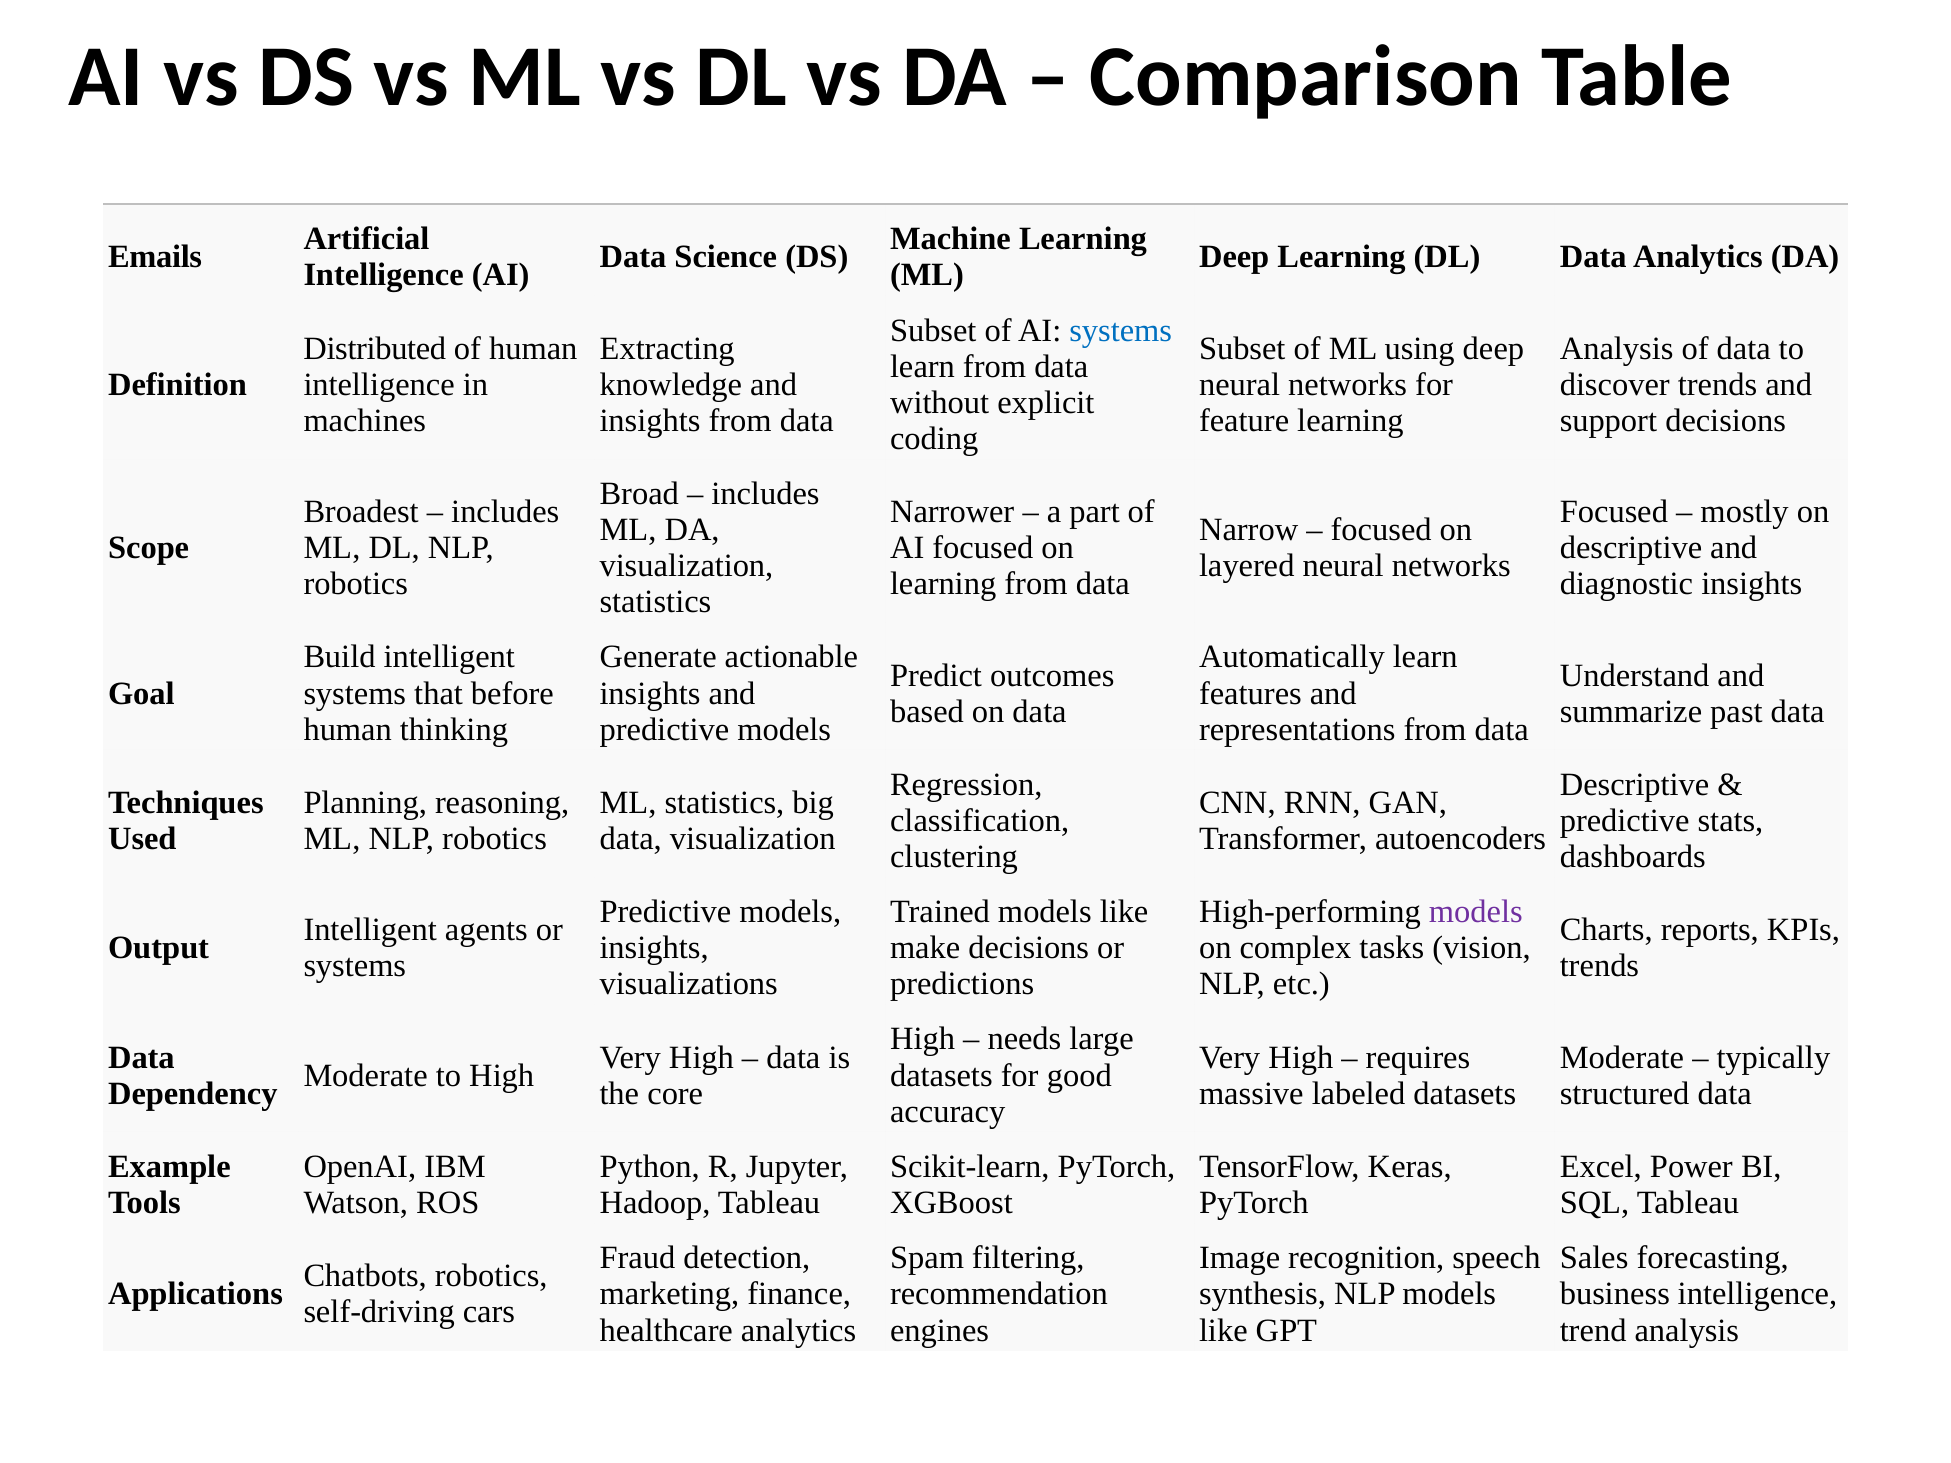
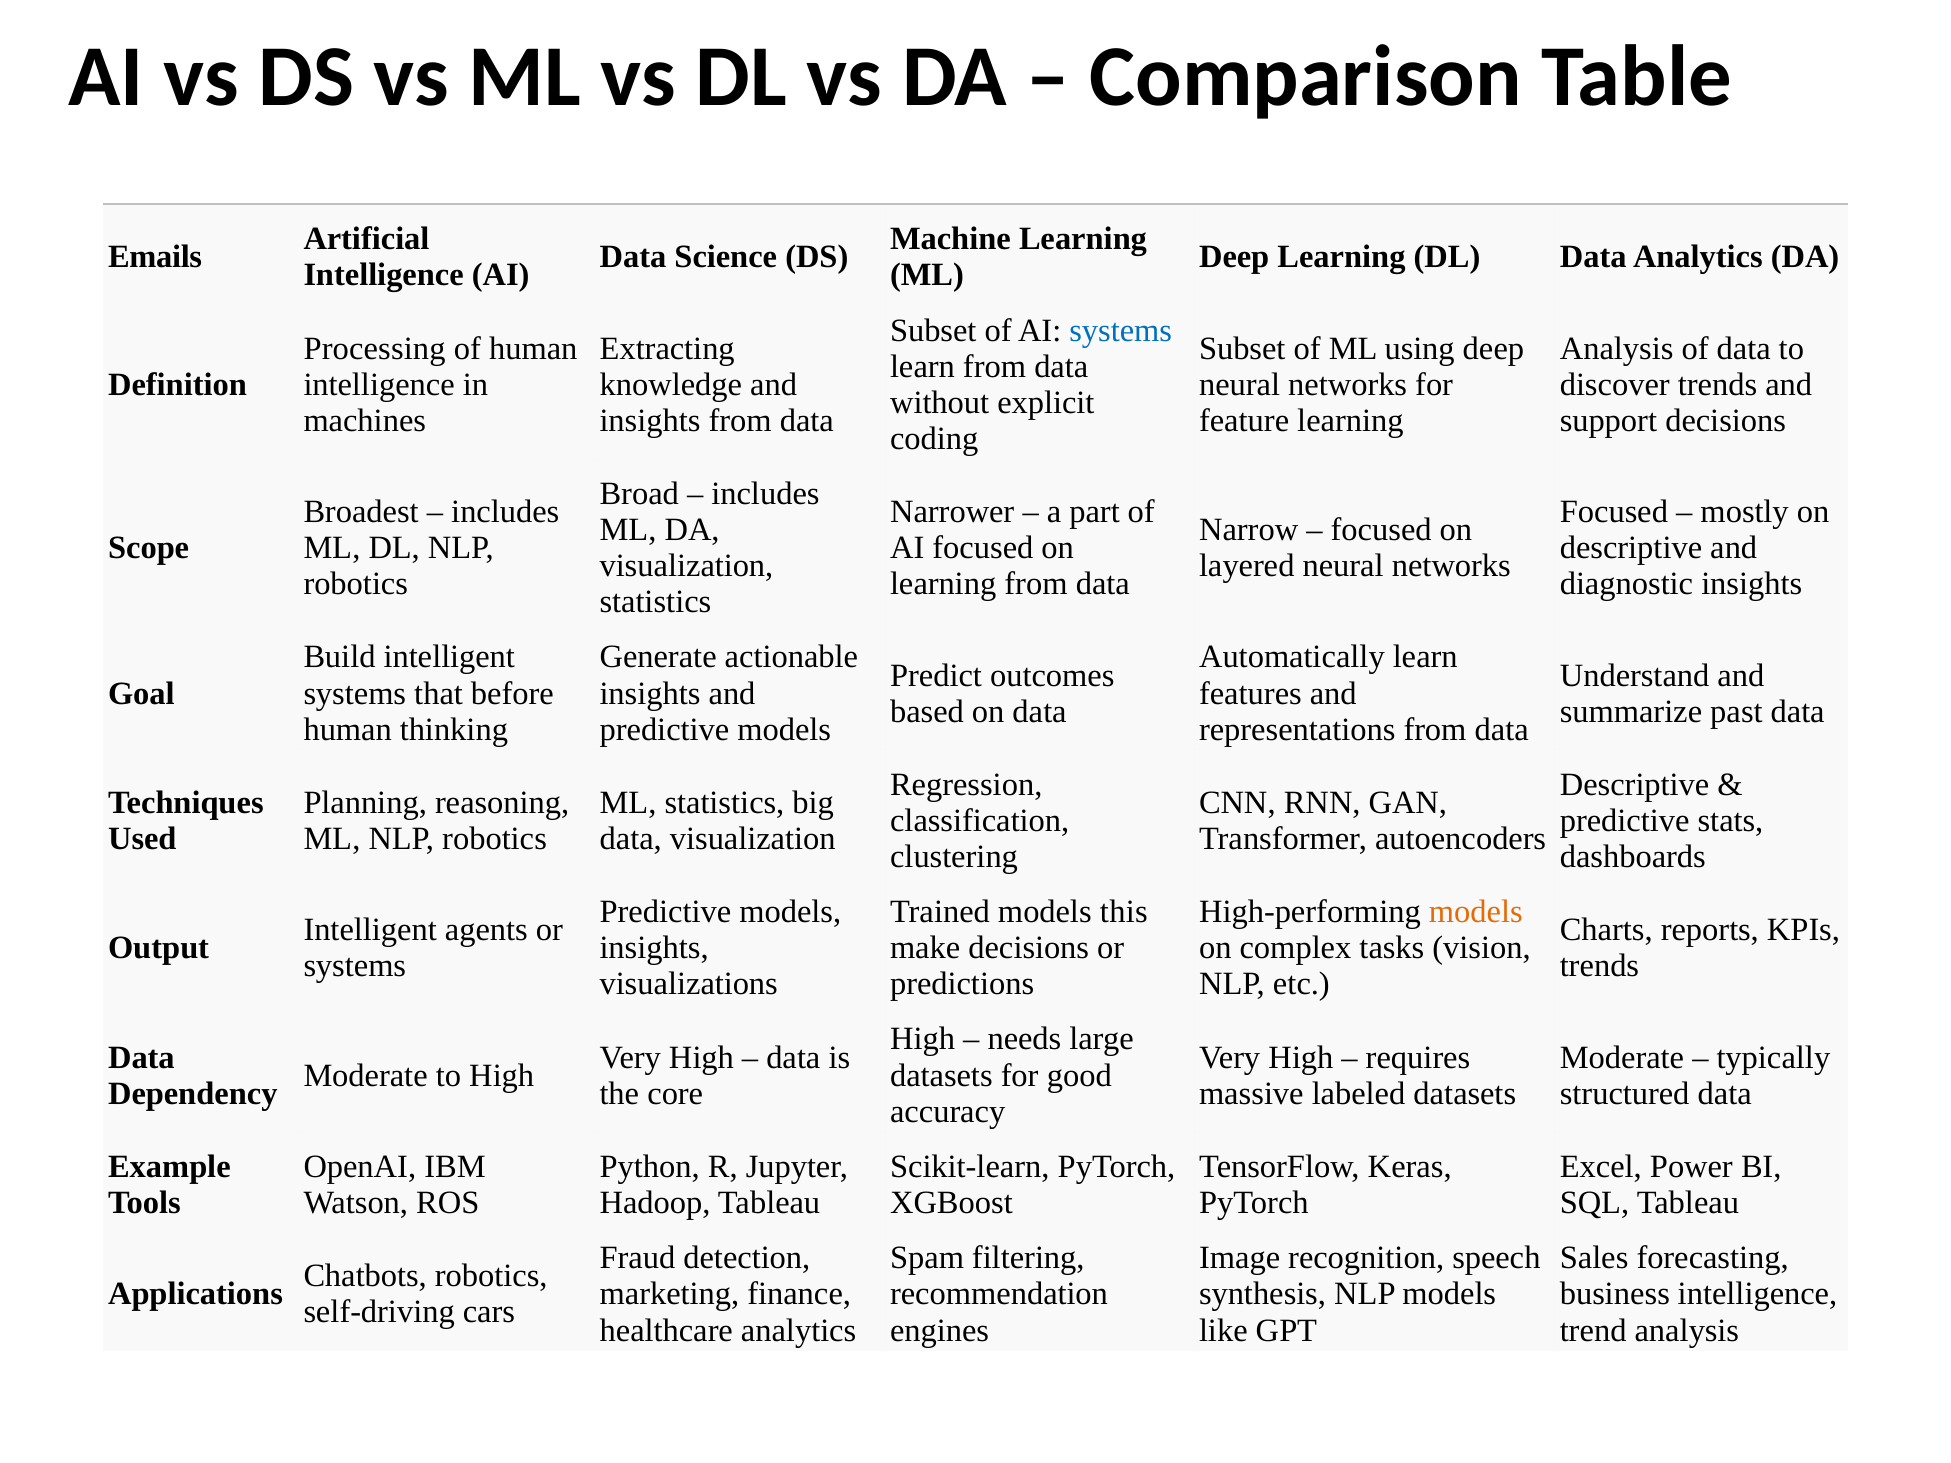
Distributed: Distributed -> Processing (375, 349)
Trained models like: like -> this (1124, 912)
models colour: purple -> orange (1476, 912)
